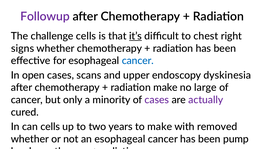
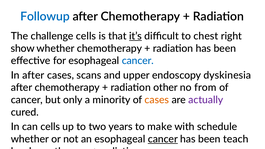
Followup colour: purple -> blue (45, 16)
signs: signs -> show (23, 48)
In open: open -> after (33, 75)
radiation make: make -> other (166, 88)
large: large -> from (205, 88)
cases colour: purple -> orange (157, 100)
removed: removed -> schedule (217, 127)
cancer underline: none -> present (163, 139)
pump: pump -> teach (236, 139)
